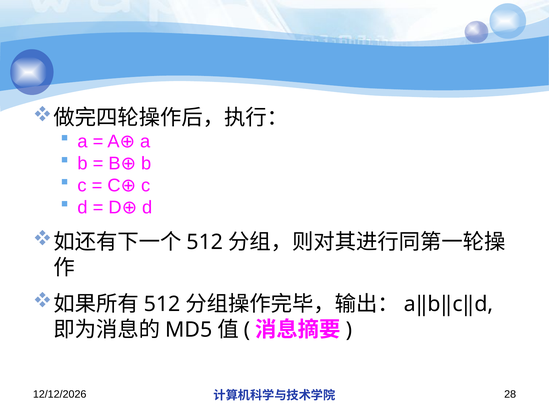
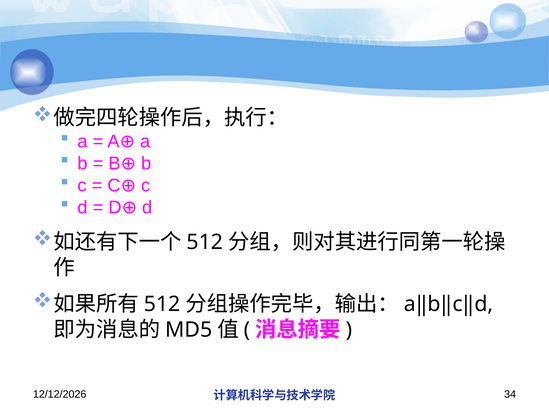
28: 28 -> 34 (510, 394)
